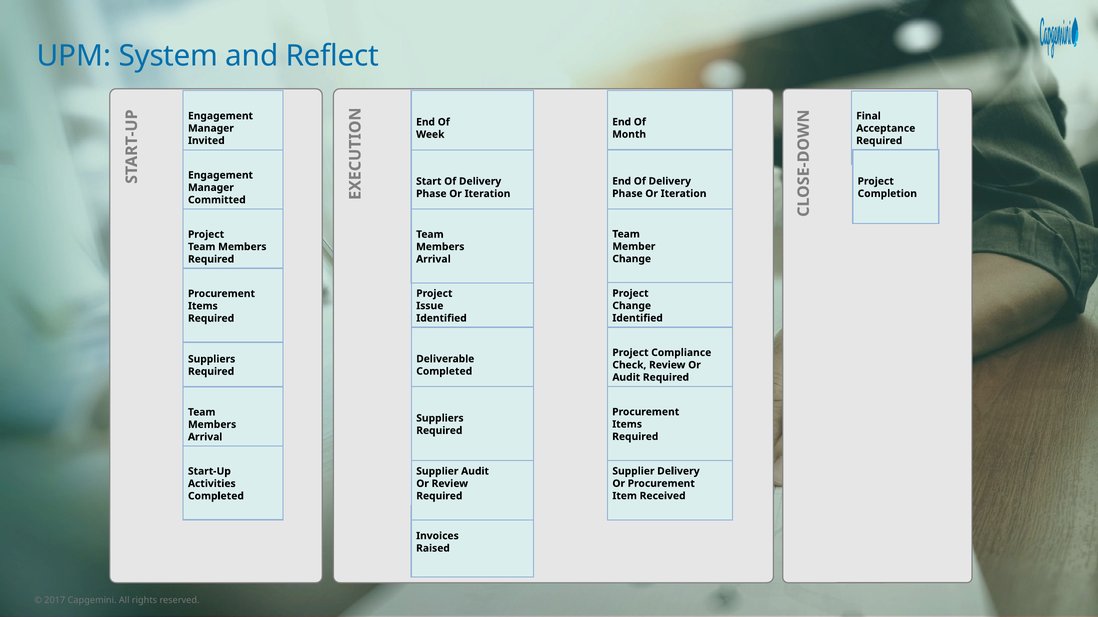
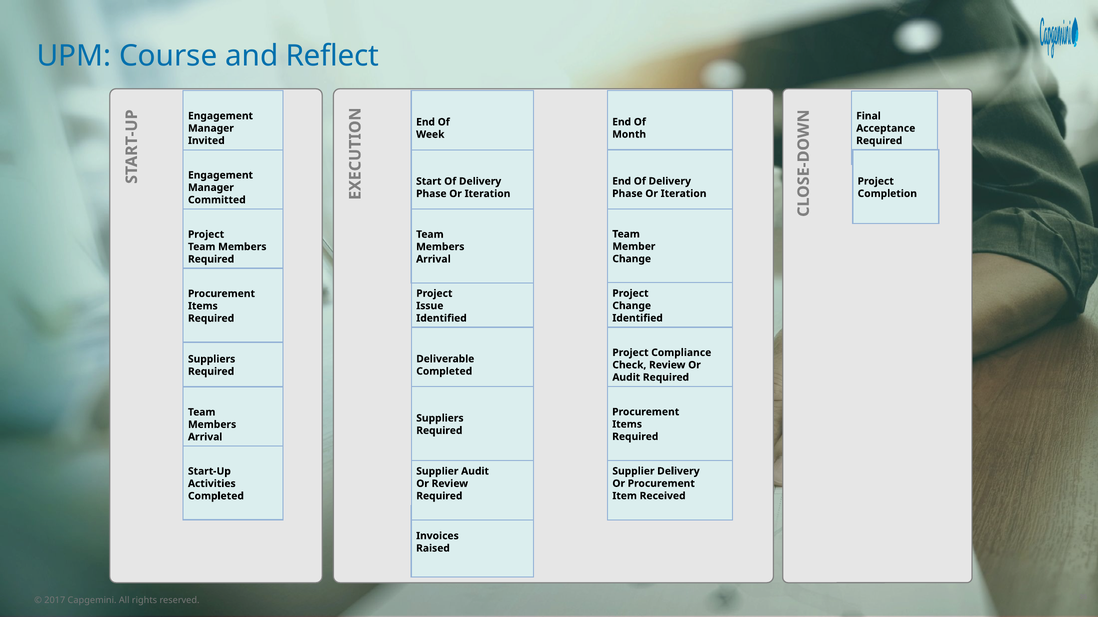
System: System -> Course (168, 56)
